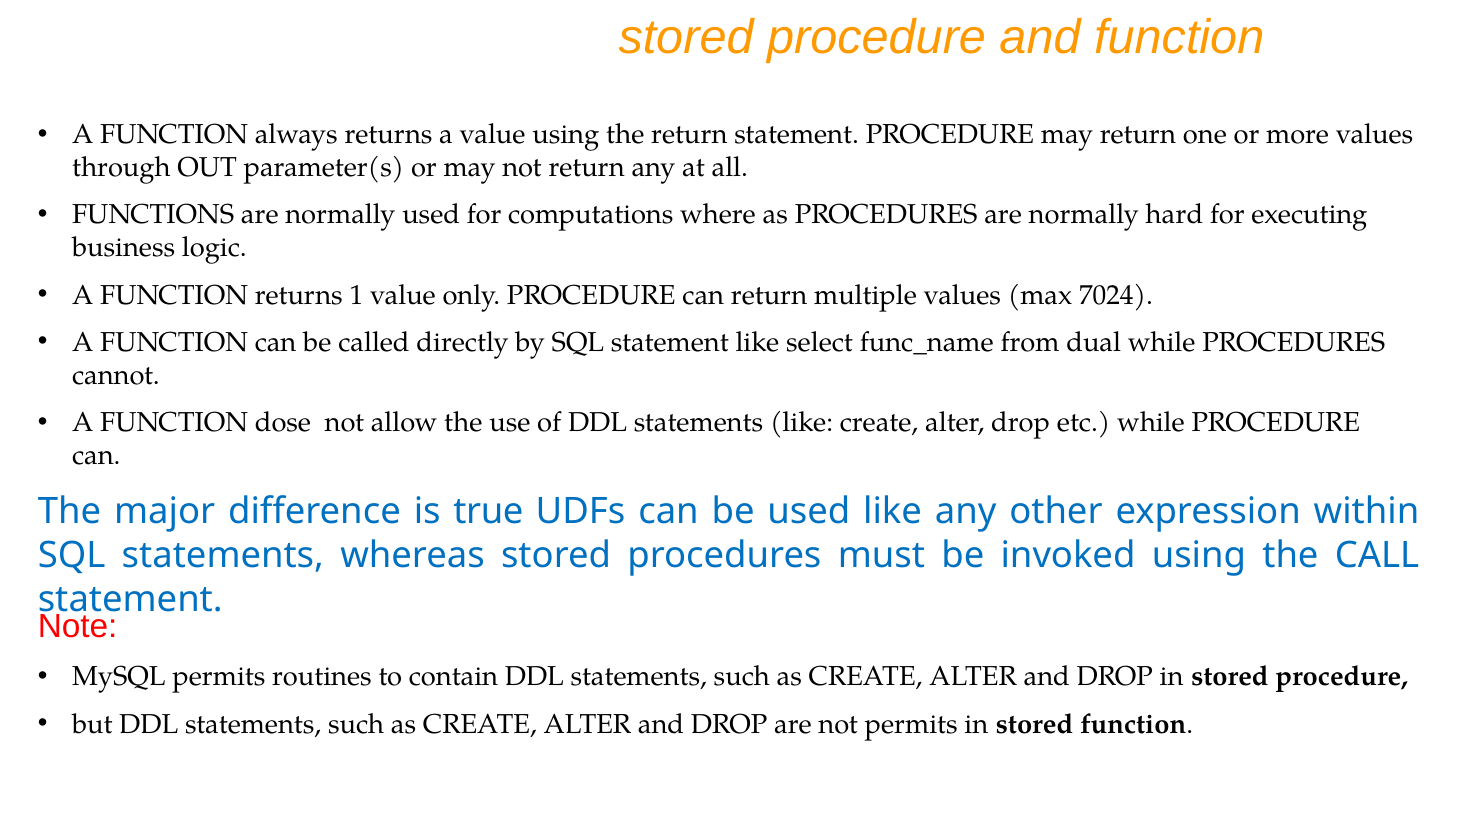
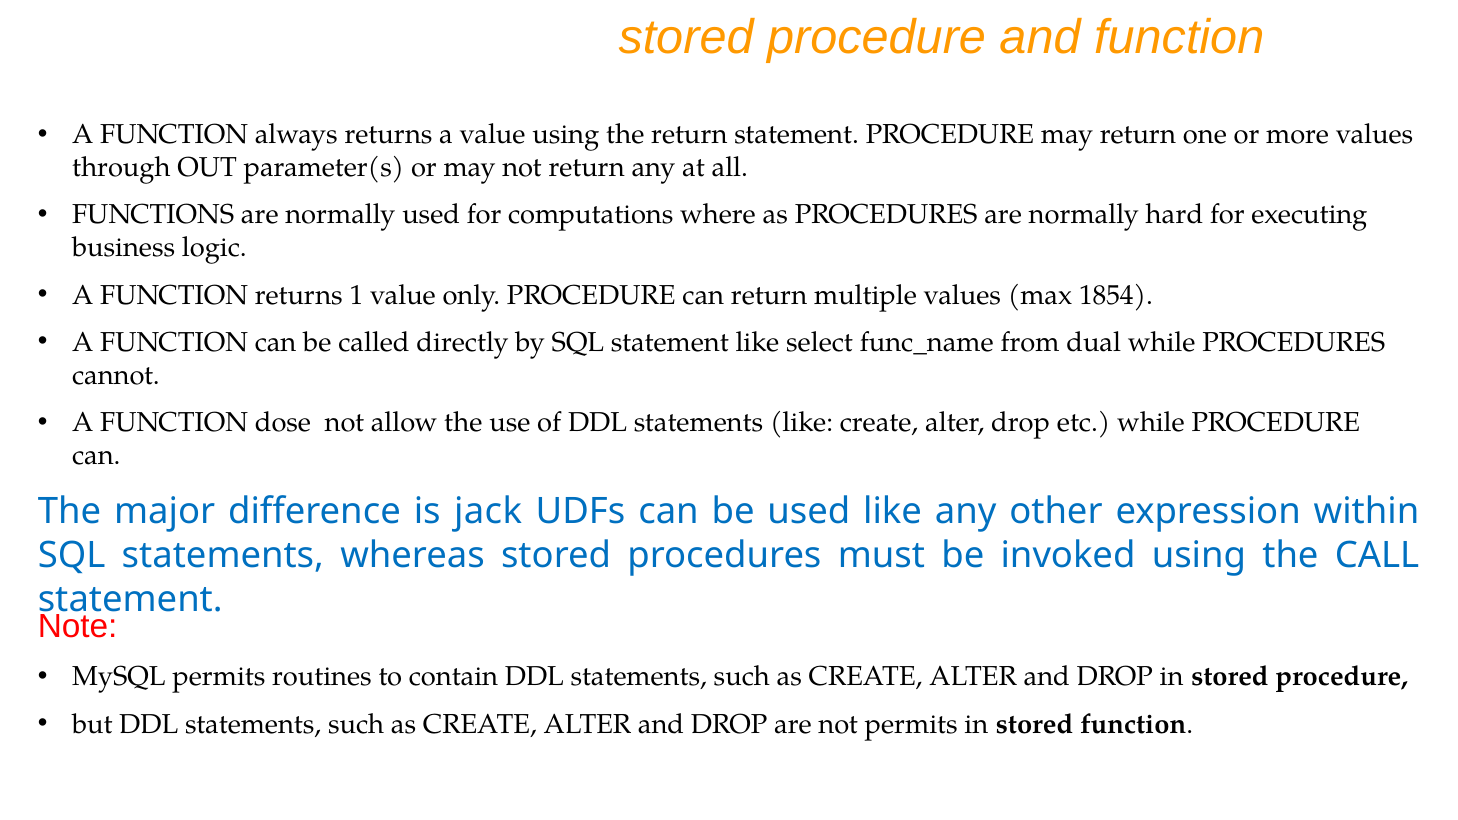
7024: 7024 -> 1854 (1116, 295)
true: true -> jack (488, 512)
